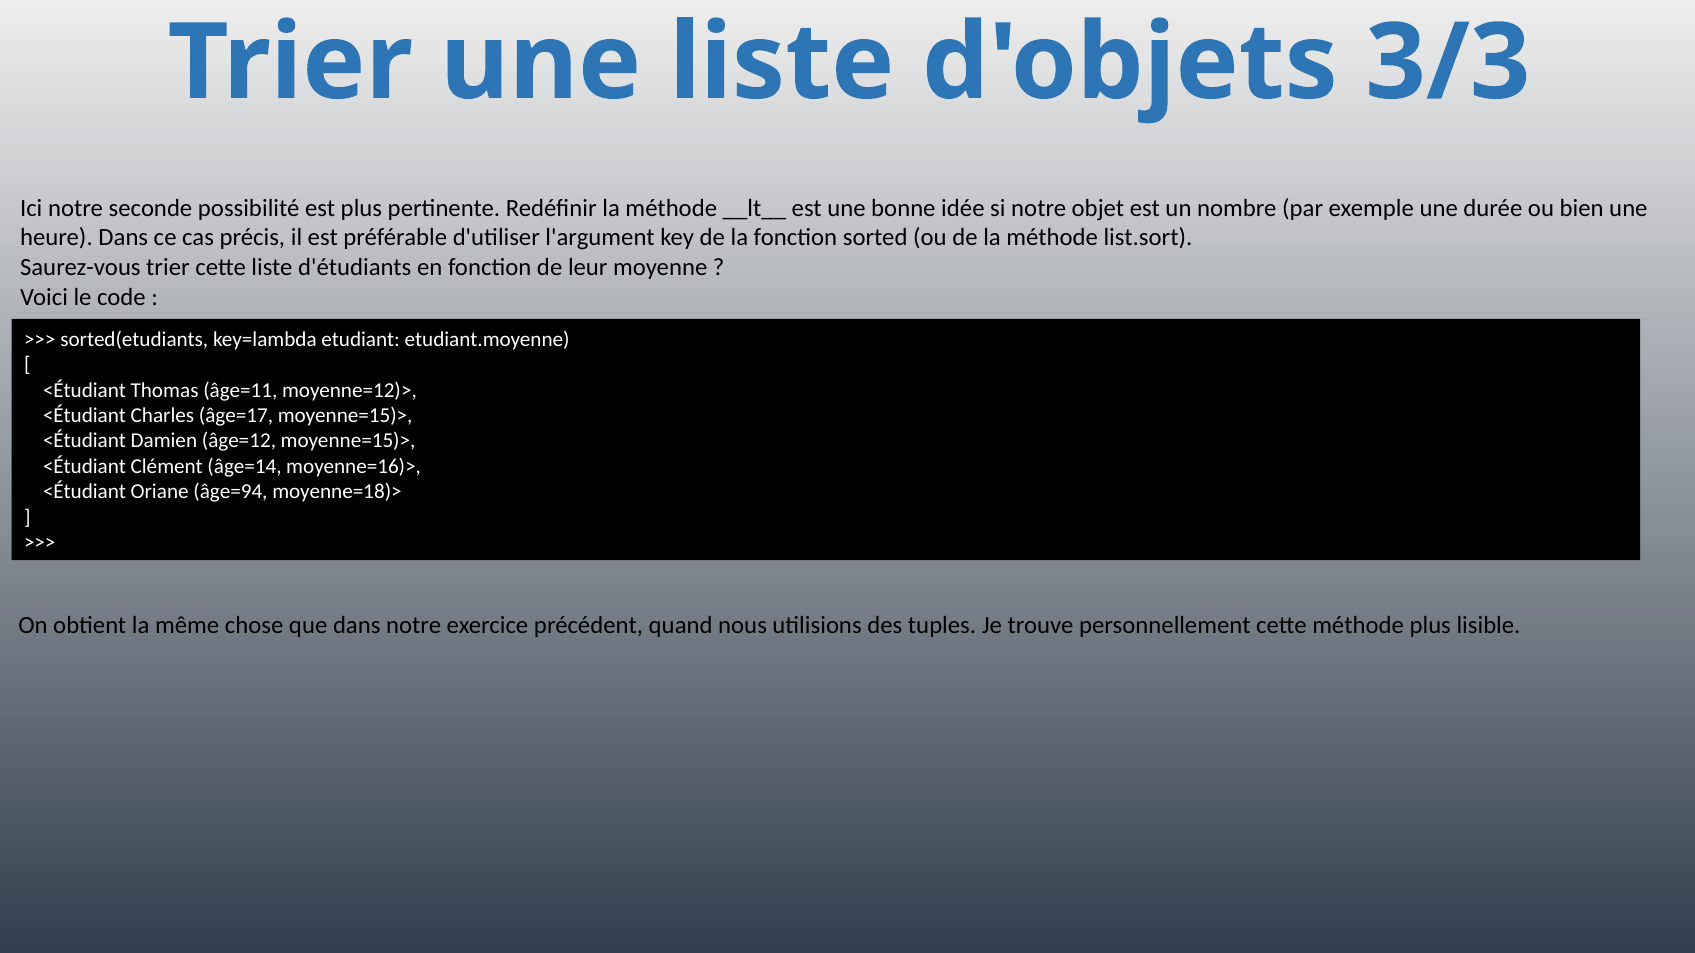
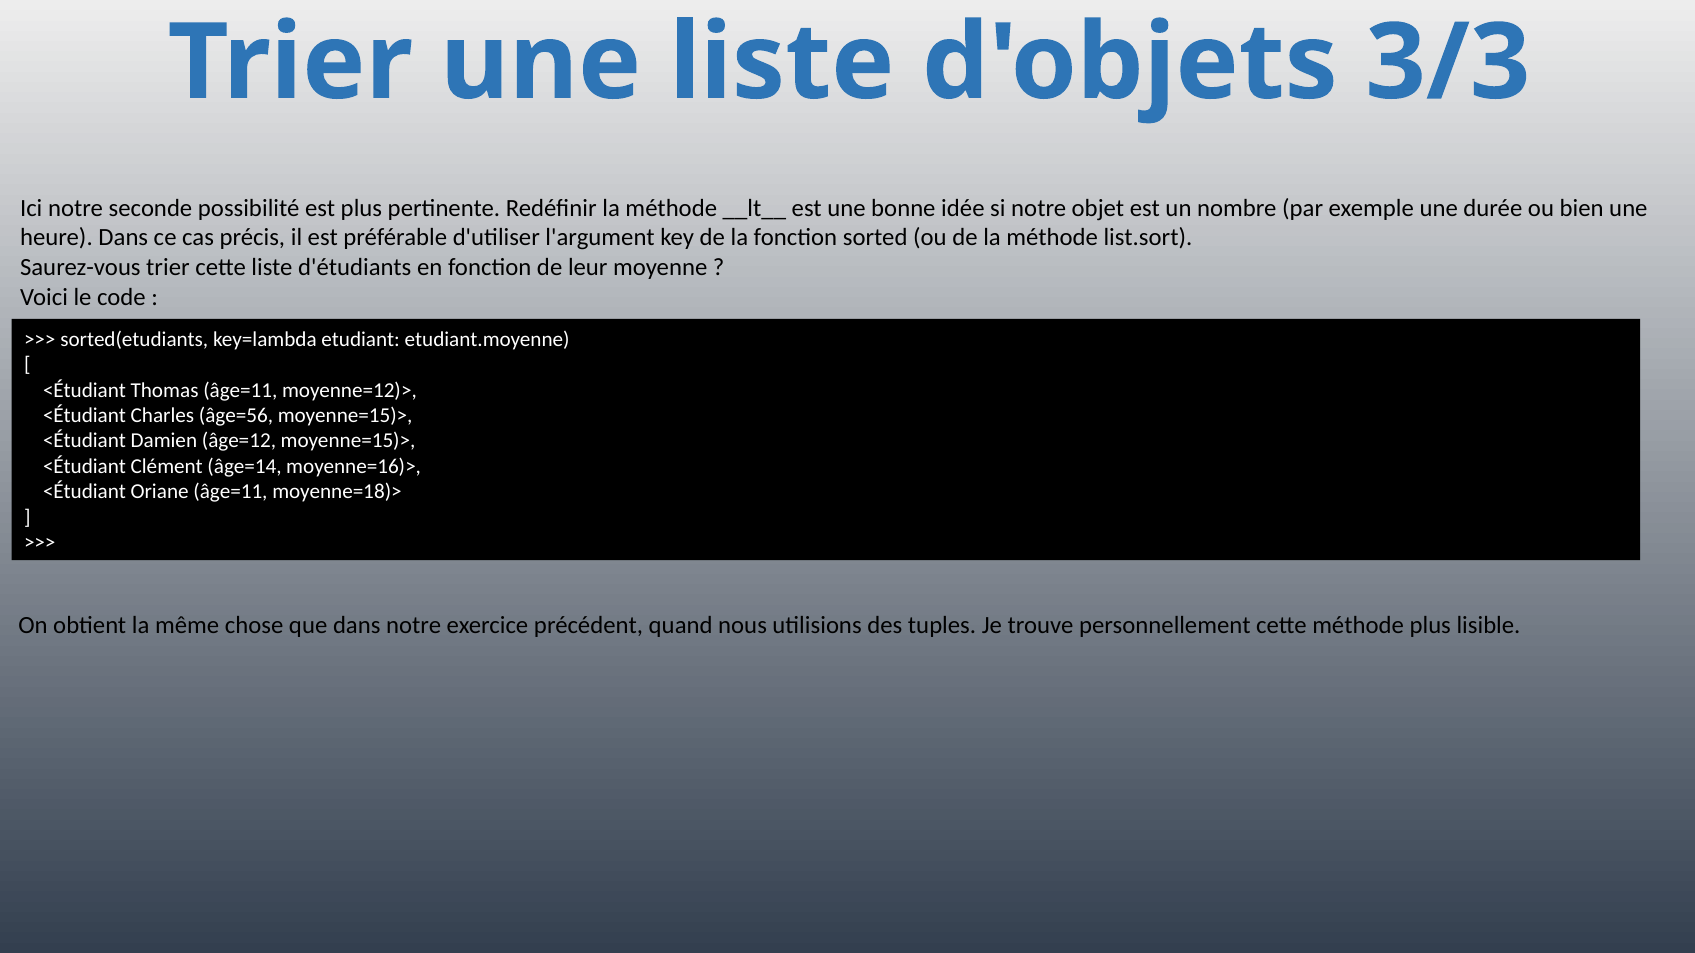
âge=17: âge=17 -> âge=56 (236, 416)
Oriane âge=94: âge=94 -> âge=11 (230, 492)
